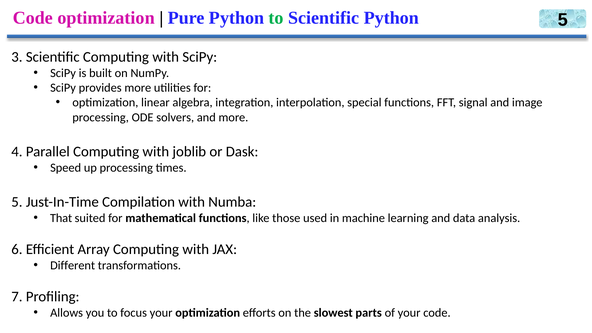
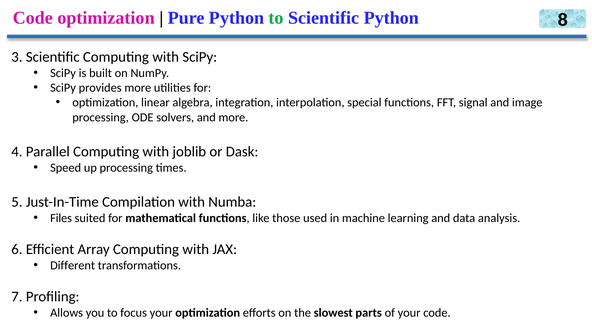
Python 5: 5 -> 8 (563, 20)
That: That -> Files (61, 218)
